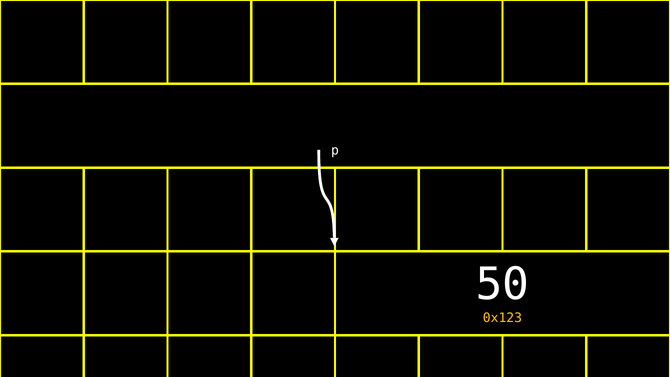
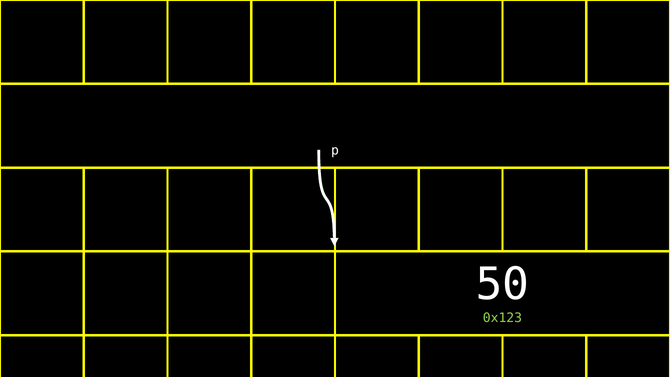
0x123 colour: yellow -> light green (502, 318)
